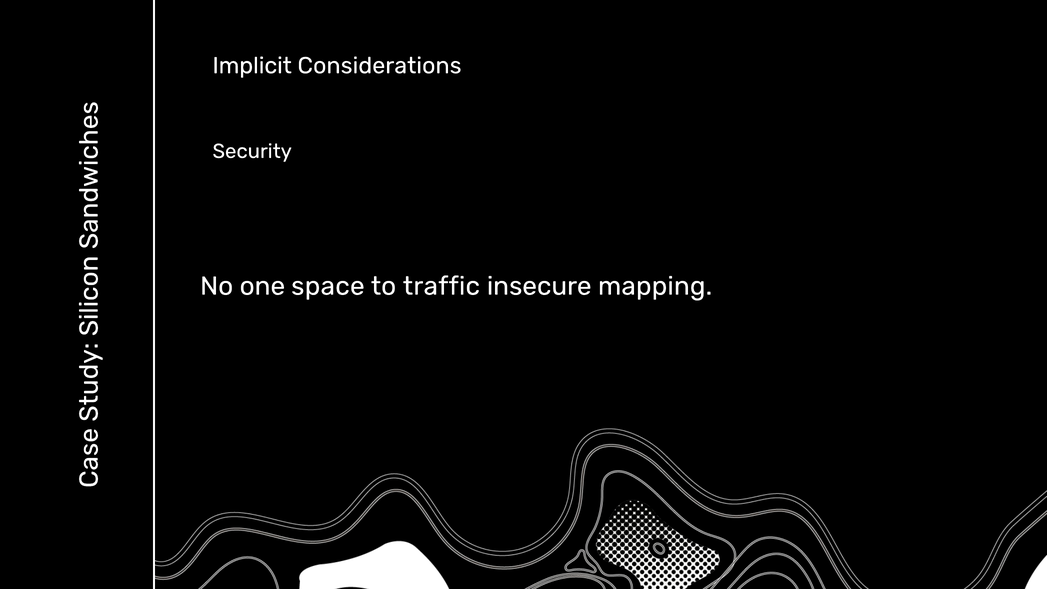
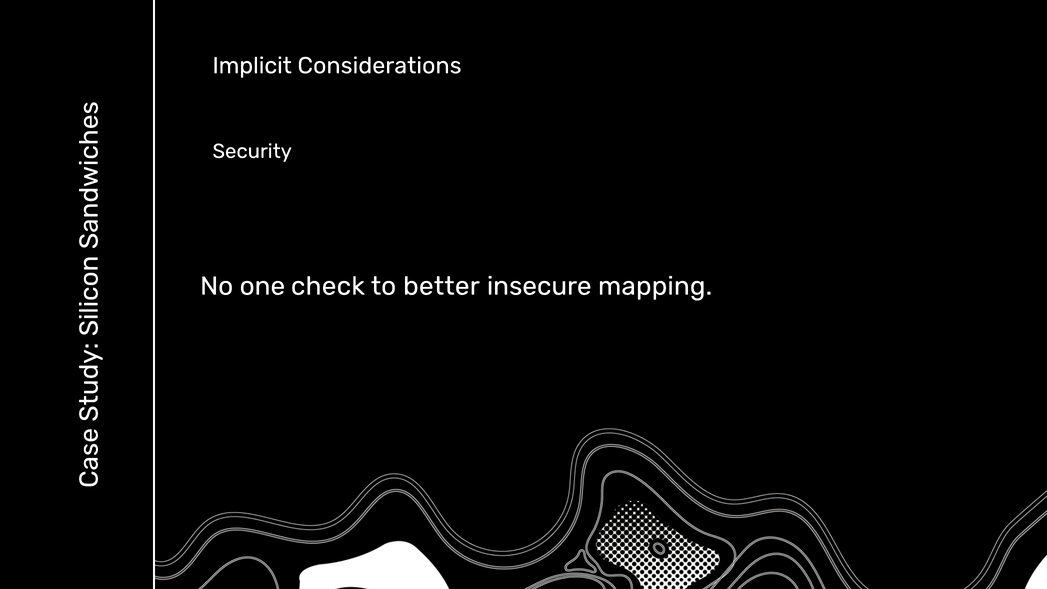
space: space -> check (328, 286)
traffic: traffic -> better (441, 286)
